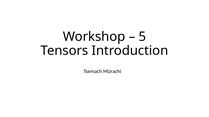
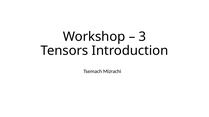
5: 5 -> 3 (142, 37)
